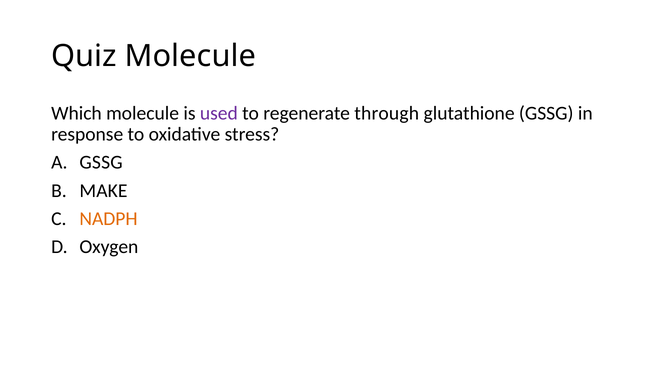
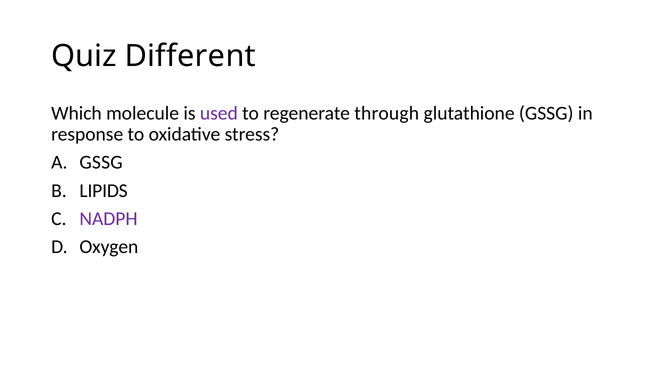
Quiz Molecule: Molecule -> Different (190, 56)
MAKE: MAKE -> LIPIDS (104, 191)
NADPH colour: orange -> purple (109, 219)
